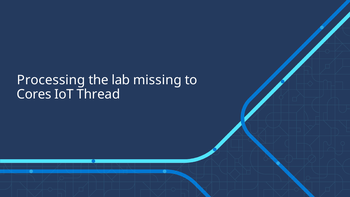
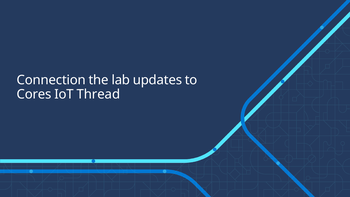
Processing: Processing -> Connection (51, 80)
missing: missing -> updates (157, 80)
